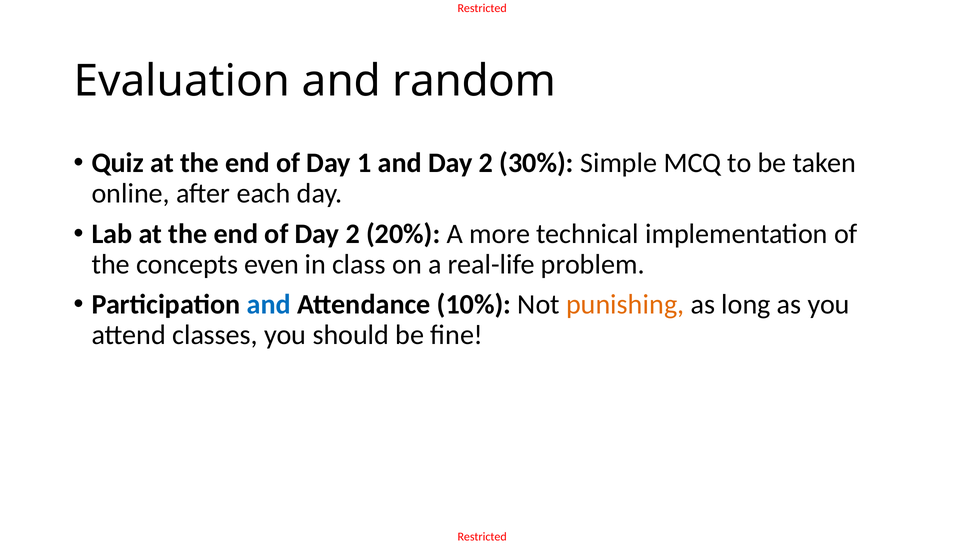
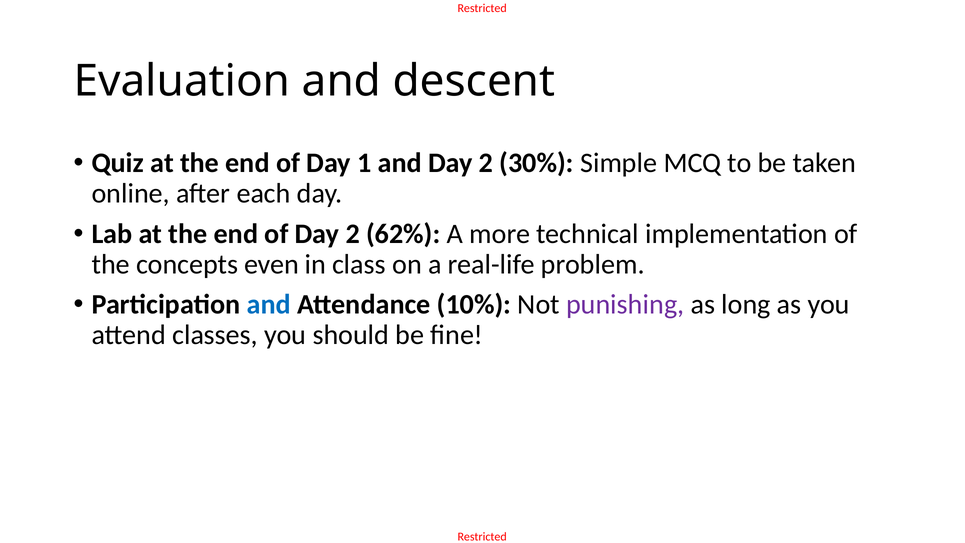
random: random -> descent (474, 81)
20%: 20% -> 62% (403, 234)
punishing colour: orange -> purple (625, 305)
